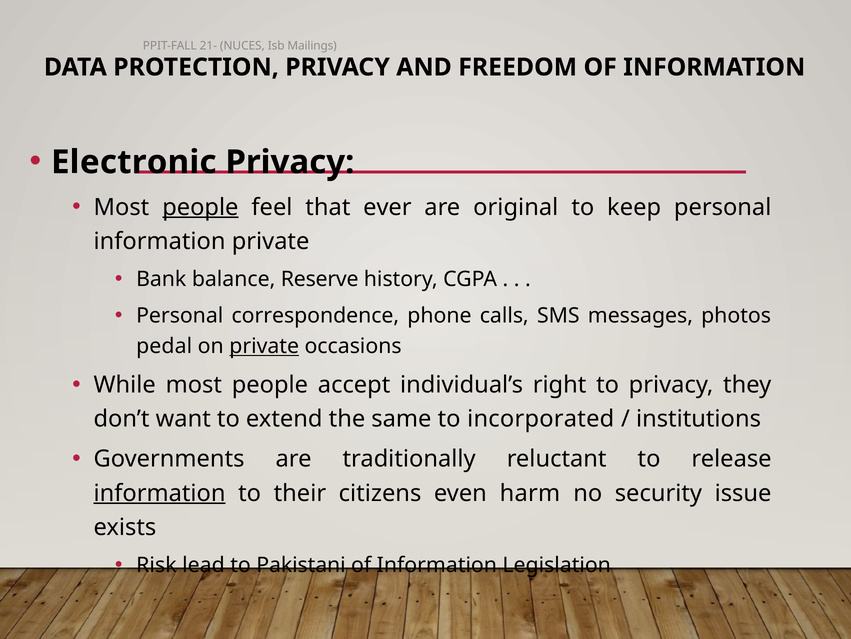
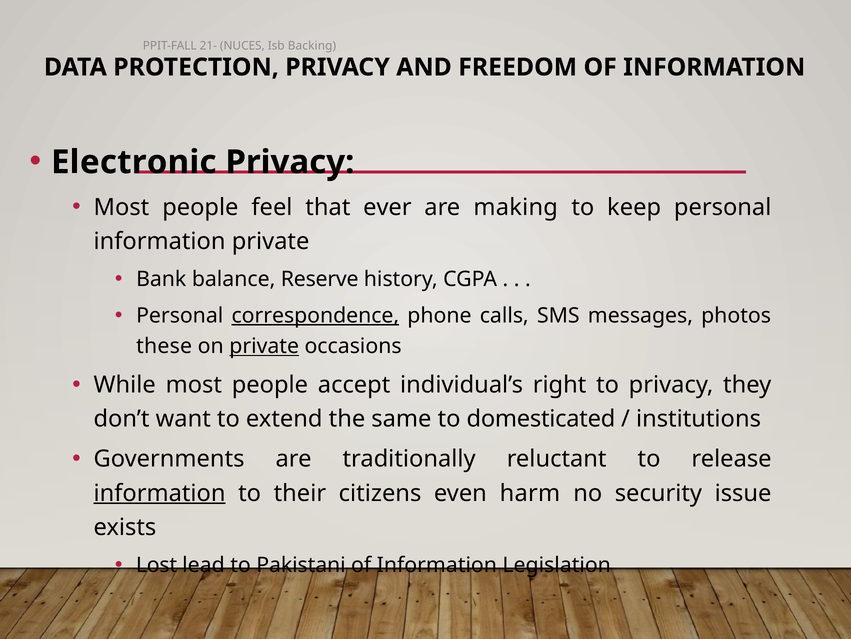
Mailings: Mailings -> Backing (312, 46)
people underline: present -> none (200, 207)
original: original -> making (516, 207)
correspondence underline: none -> present (315, 315)
pedal: pedal -> these (164, 346)
incorporated: incorporated -> domesticated (541, 419)
Risk: Risk -> Lost (157, 564)
